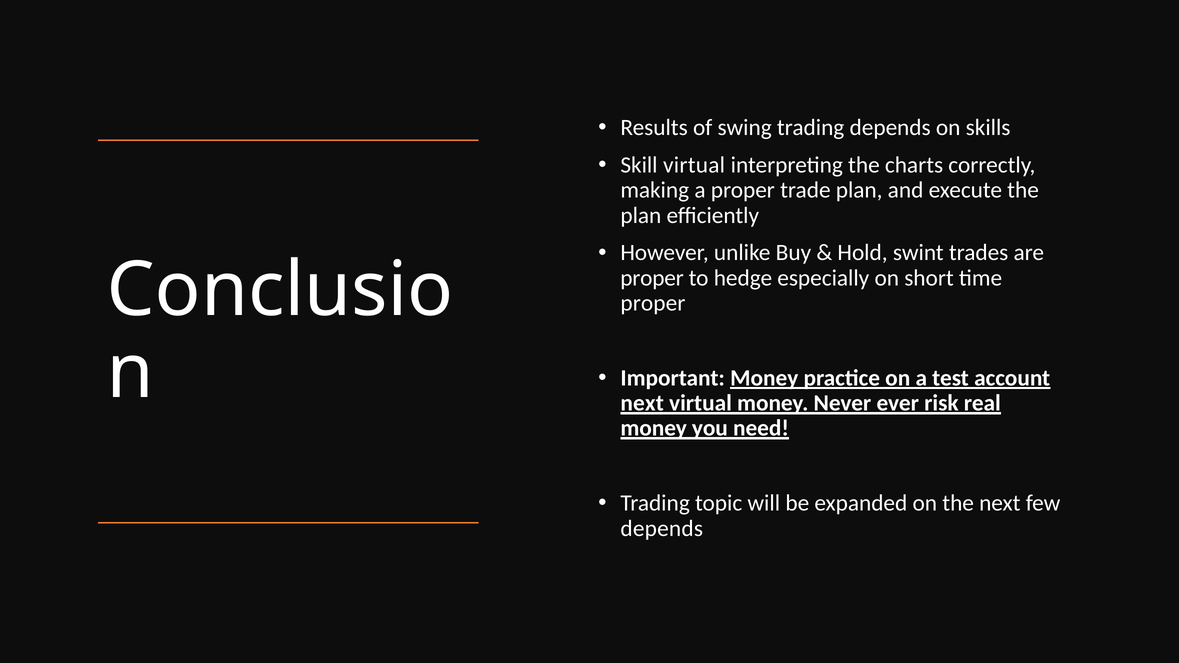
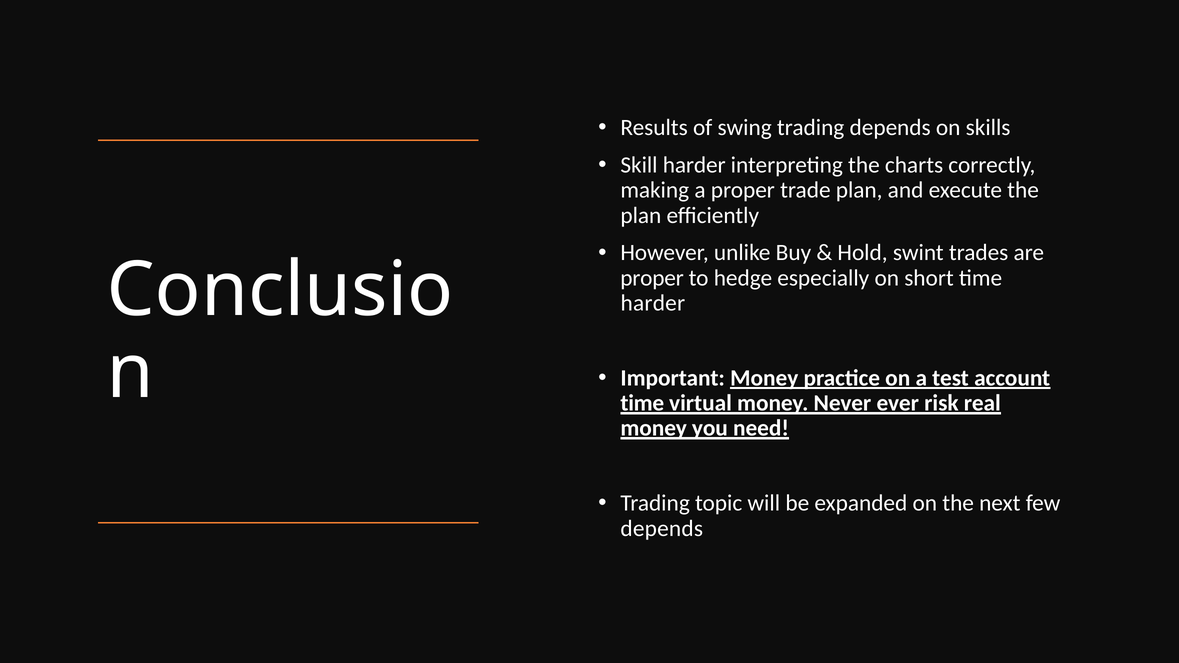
Skill virtual: virtual -> harder (694, 165)
proper: proper -> harder (653, 303)
next: next -> time (642, 403)
